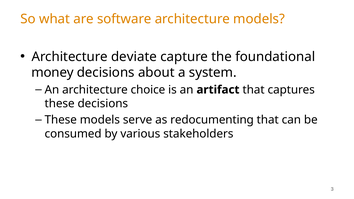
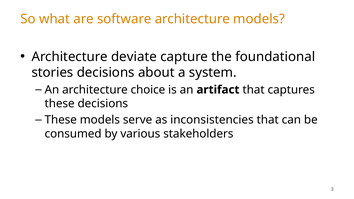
money: money -> stories (52, 73)
redocumenting: redocumenting -> inconsistencies (212, 120)
